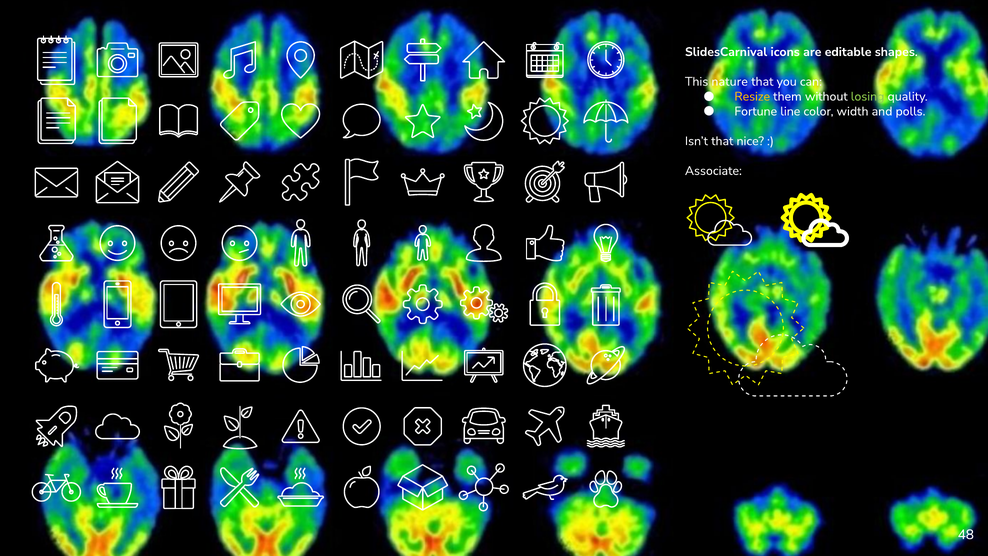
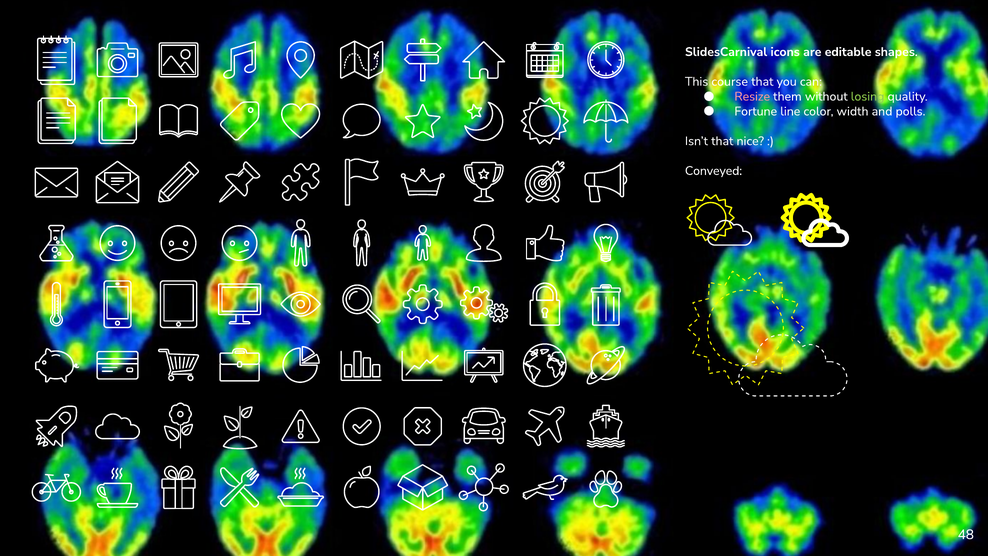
nature: nature -> course (730, 82)
Resize colour: yellow -> pink (752, 96)
Associate: Associate -> Conveyed (713, 171)
